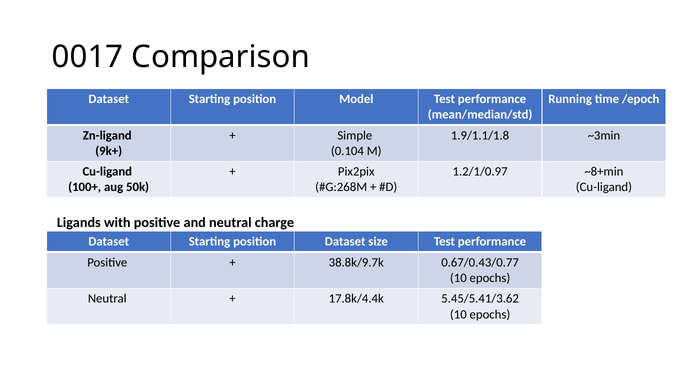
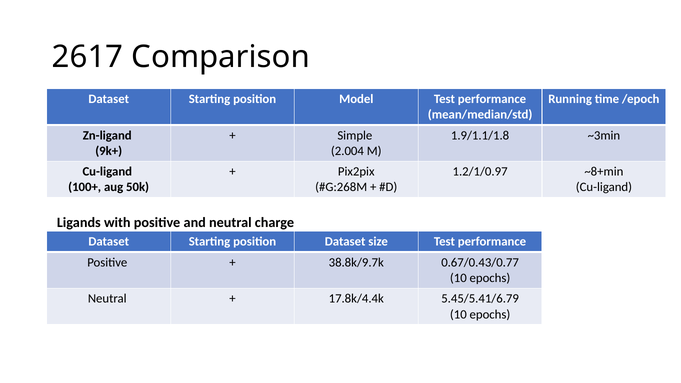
0017: 0017 -> 2617 (88, 57)
0.104: 0.104 -> 2.004 (347, 151)
5.45/5.41/3.62: 5.45/5.41/3.62 -> 5.45/5.41/6.79 (480, 299)
